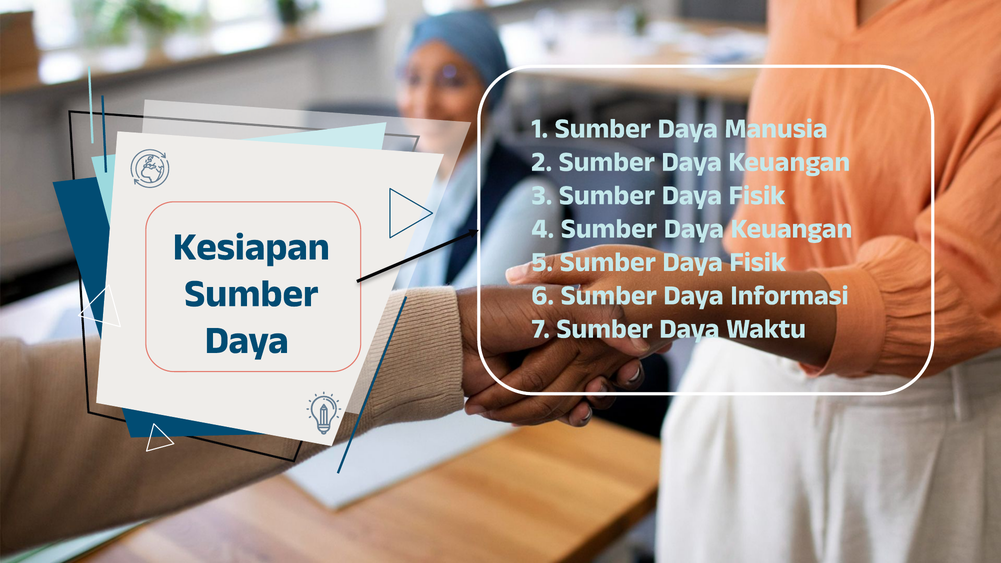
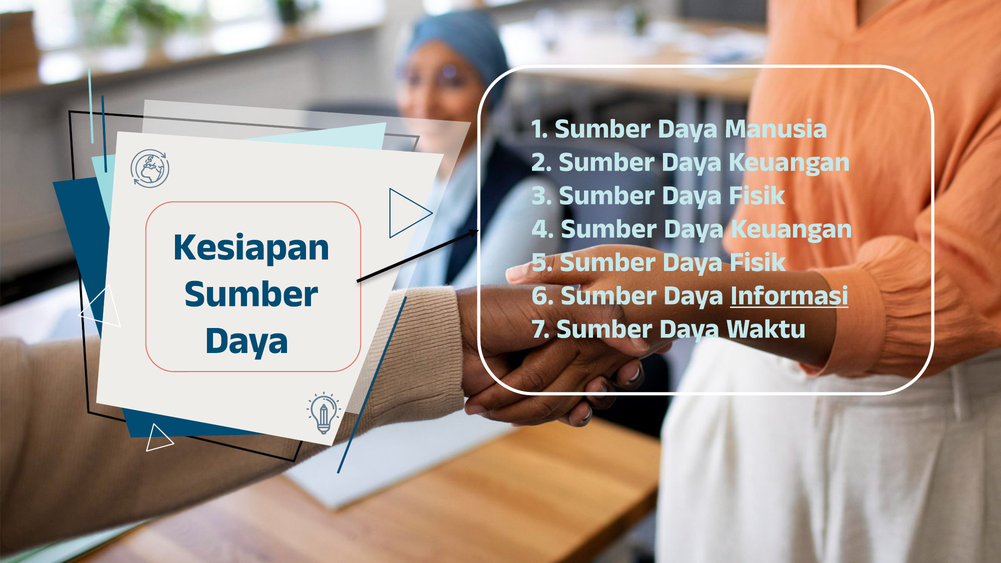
Informasi underline: none -> present (789, 295)
